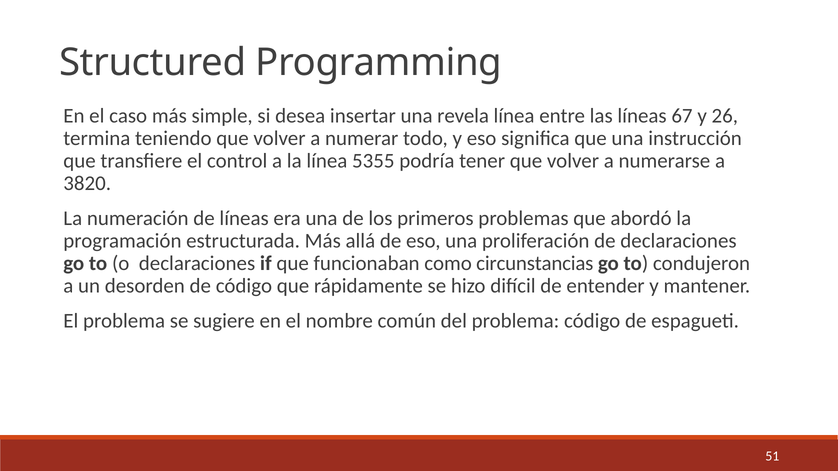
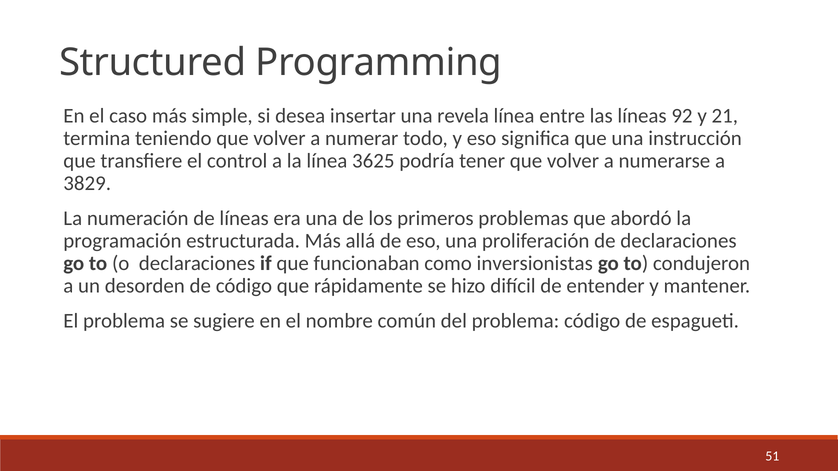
67: 67 -> 92 (682, 116)
26: 26 -> 21 (725, 116)
5355: 5355 -> 3625 (373, 161)
3820: 3820 -> 3829 (87, 184)
circunstancias: circunstancias -> inversionistas (535, 264)
